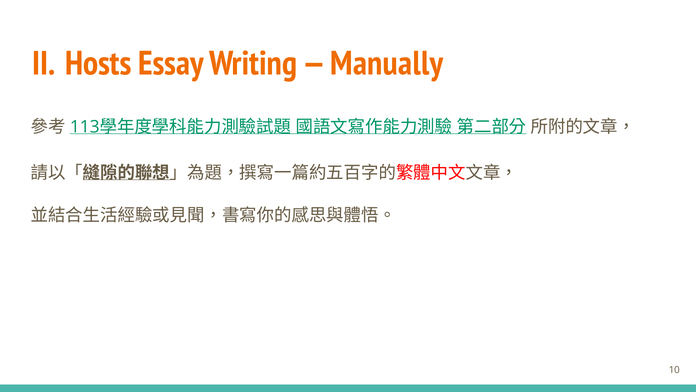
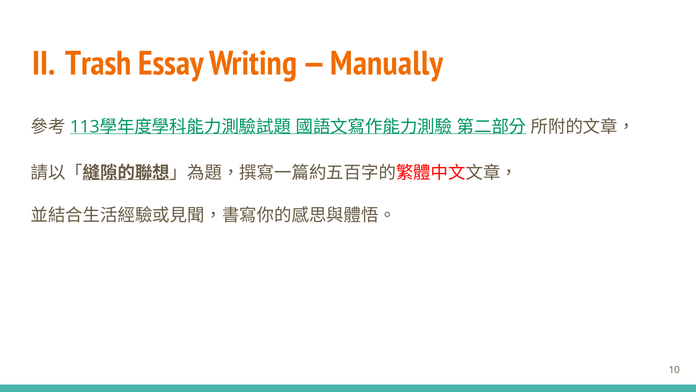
Hosts: Hosts -> Trash (98, 64)
